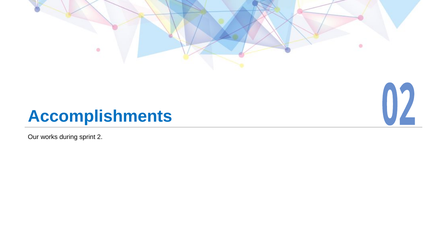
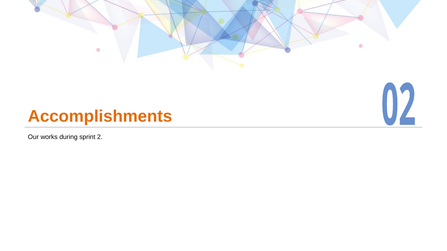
Accomplishments colour: blue -> orange (100, 116)
